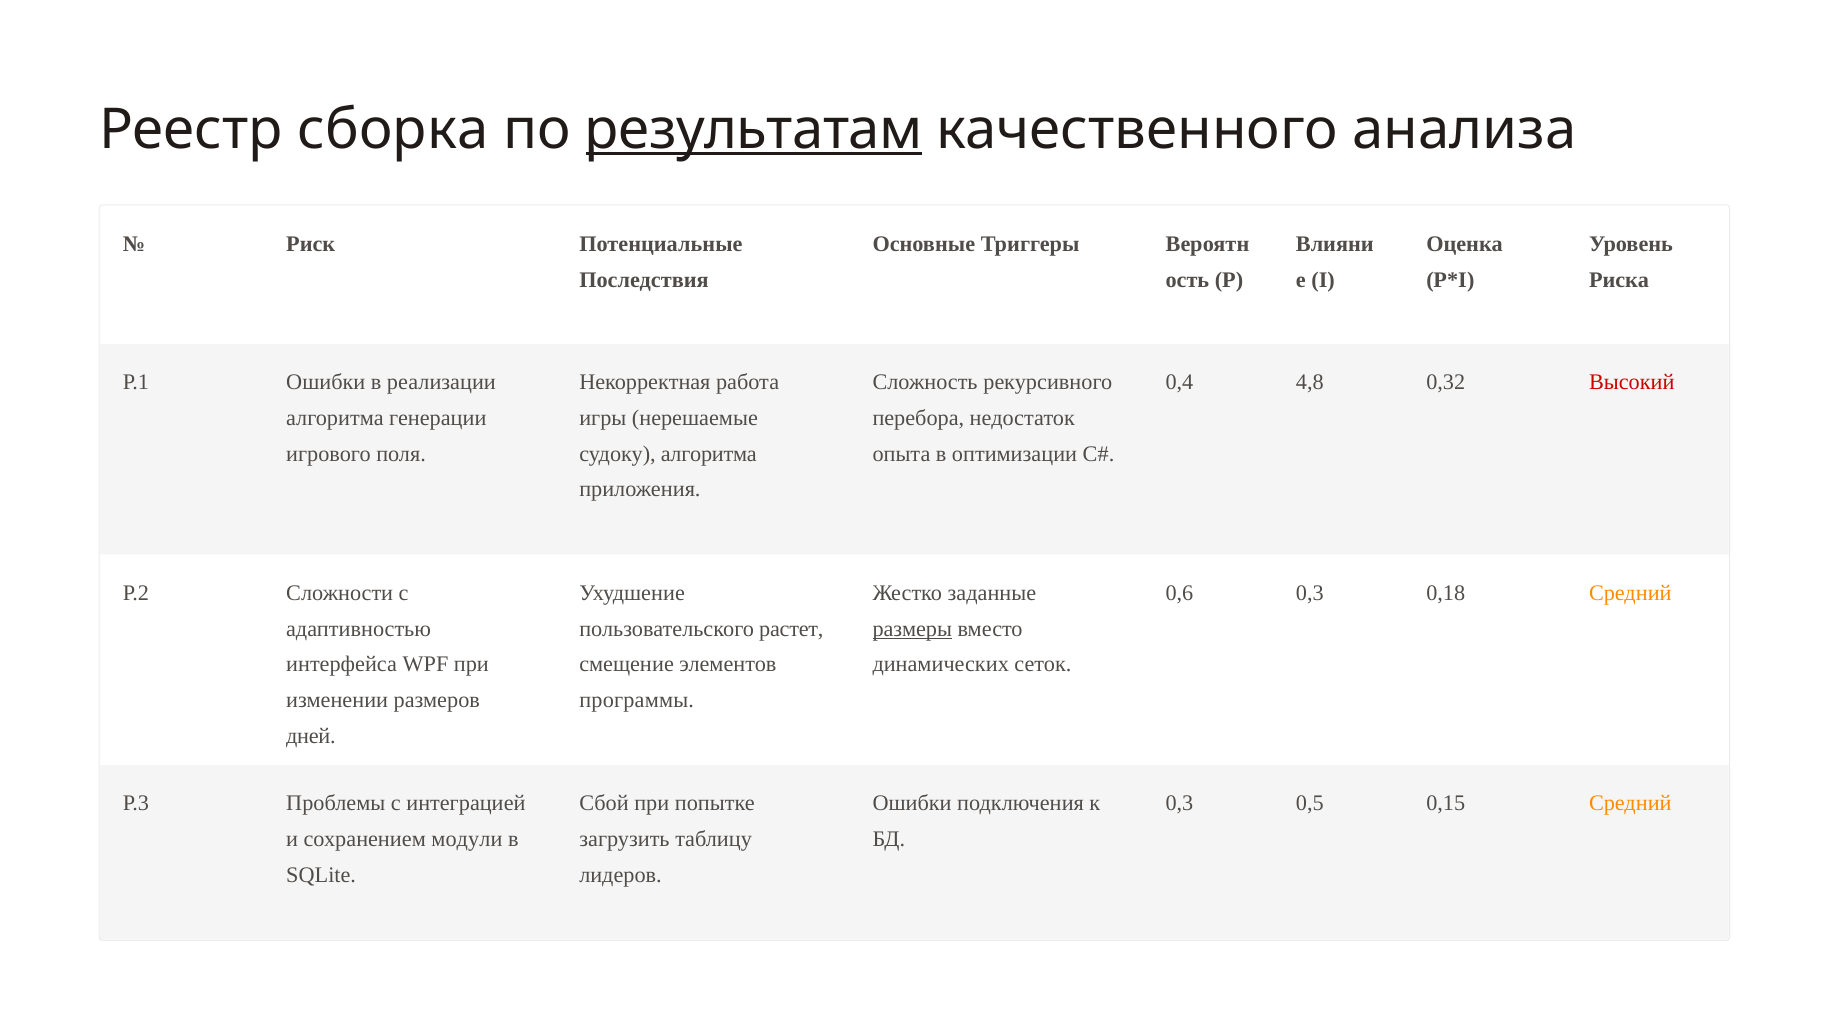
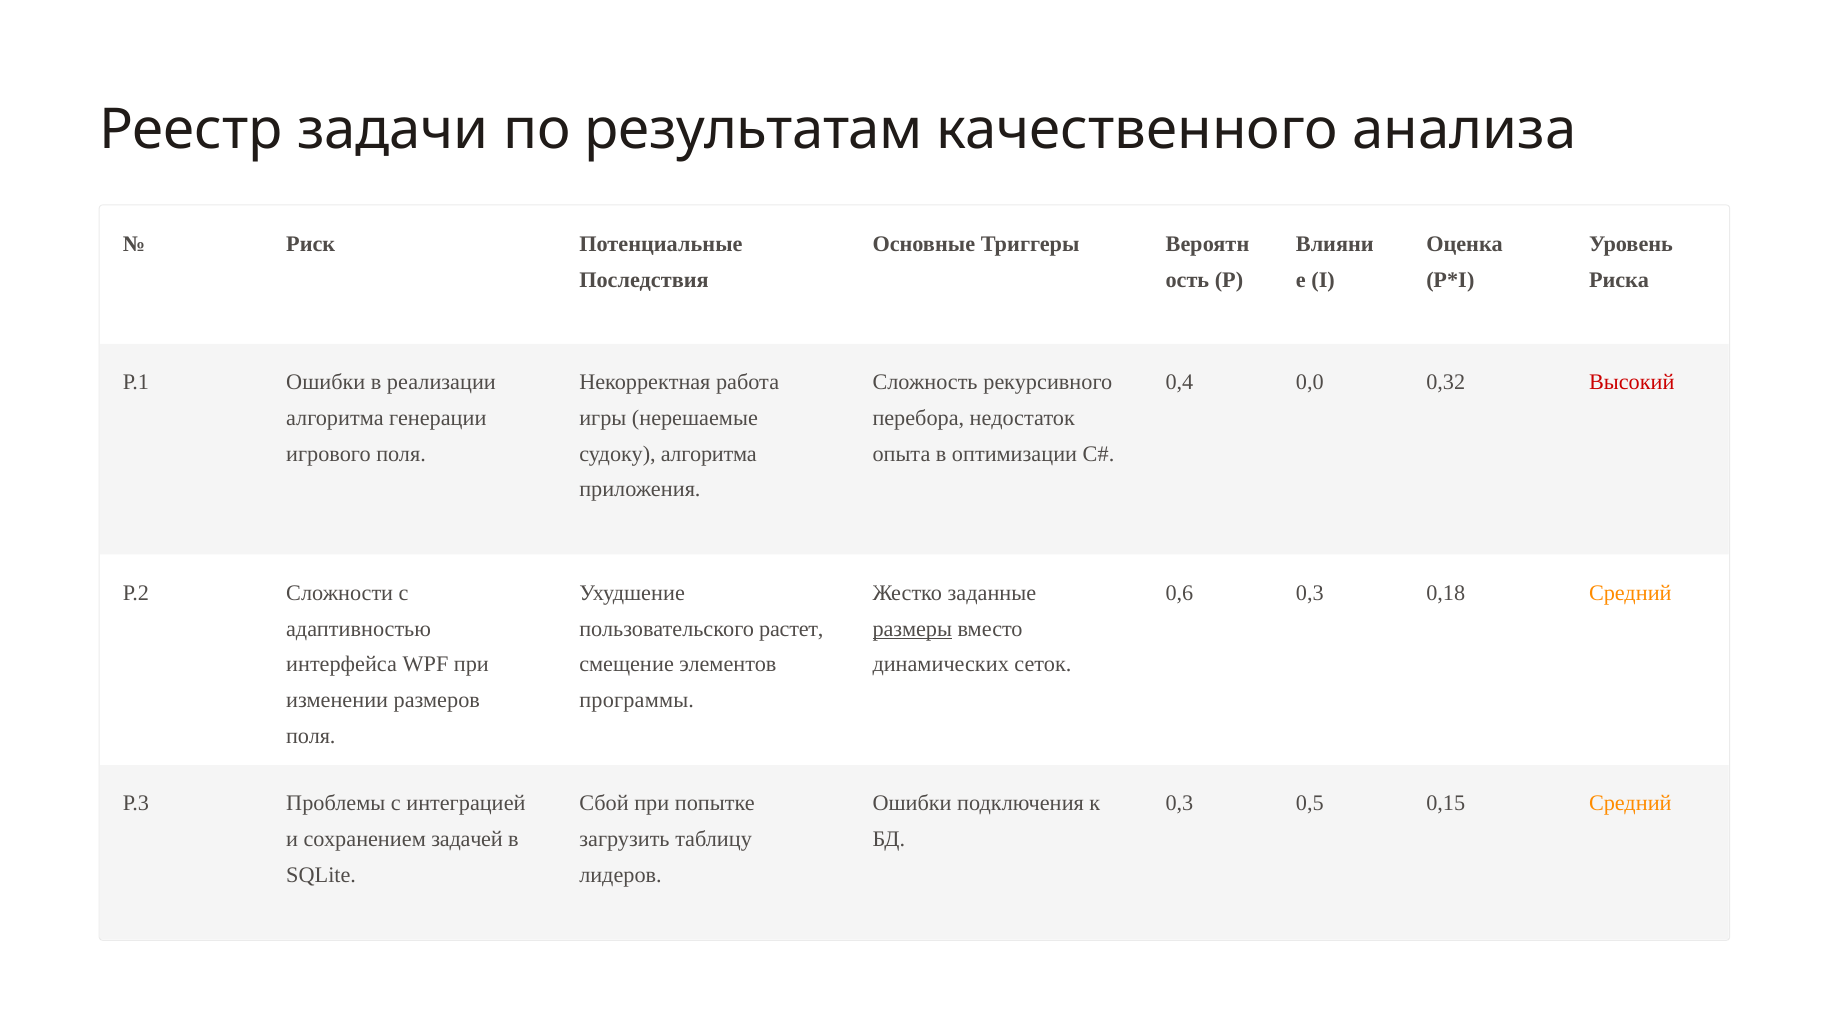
сборка: сборка -> задачи (393, 129)
результатам underline: present -> none (754, 129)
4,8: 4,8 -> 0,0 (1310, 382)
дней: дней -> поля (311, 736)
модули: модули -> задачей (467, 839)
